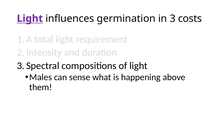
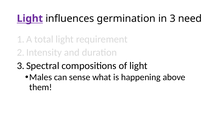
costs: costs -> need (190, 19)
